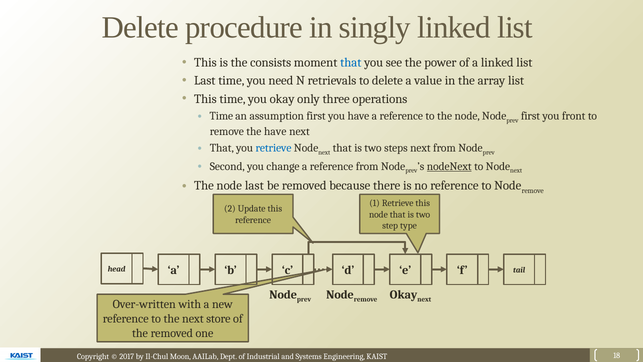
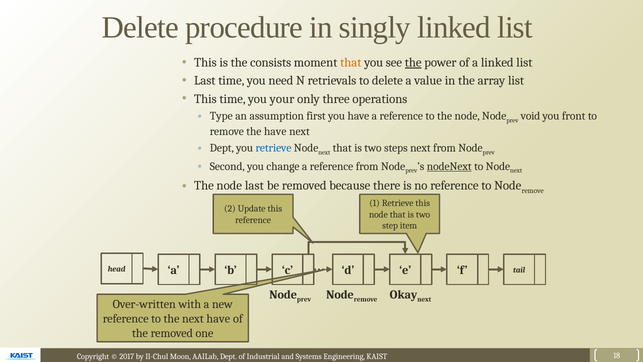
that colour: blue -> orange (351, 62)
the underline: none -> present (413, 62)
you okay: okay -> your (282, 99)
Time: Time -> Type (221, 116)
first: first -> void (530, 116)
That: That -> Dept (222, 148)
type: type -> item (409, 226)
next store: store -> have (218, 319)
